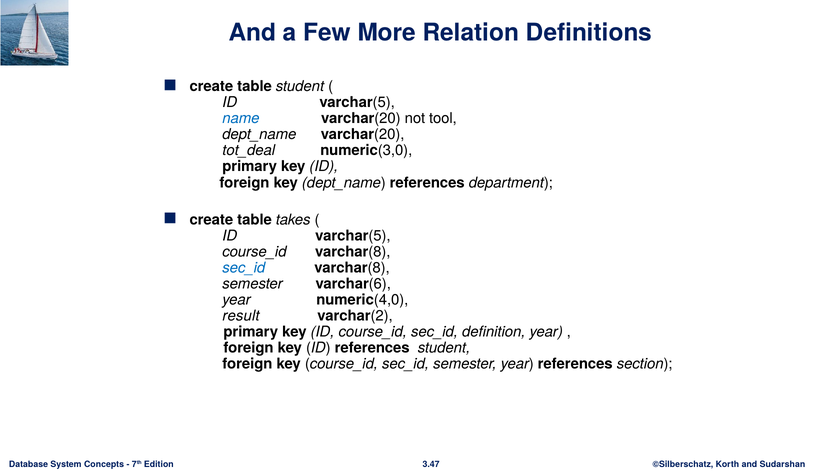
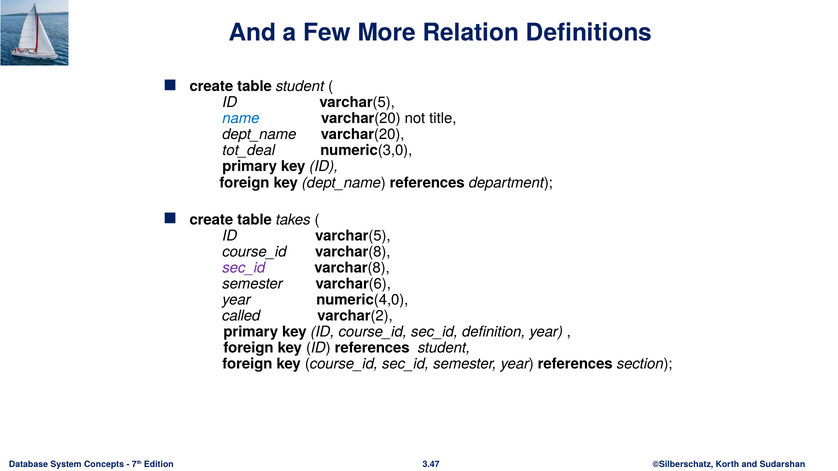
tool: tool -> title (443, 119)
sec_id colour: blue -> purple (244, 268)
result: result -> called (241, 316)
